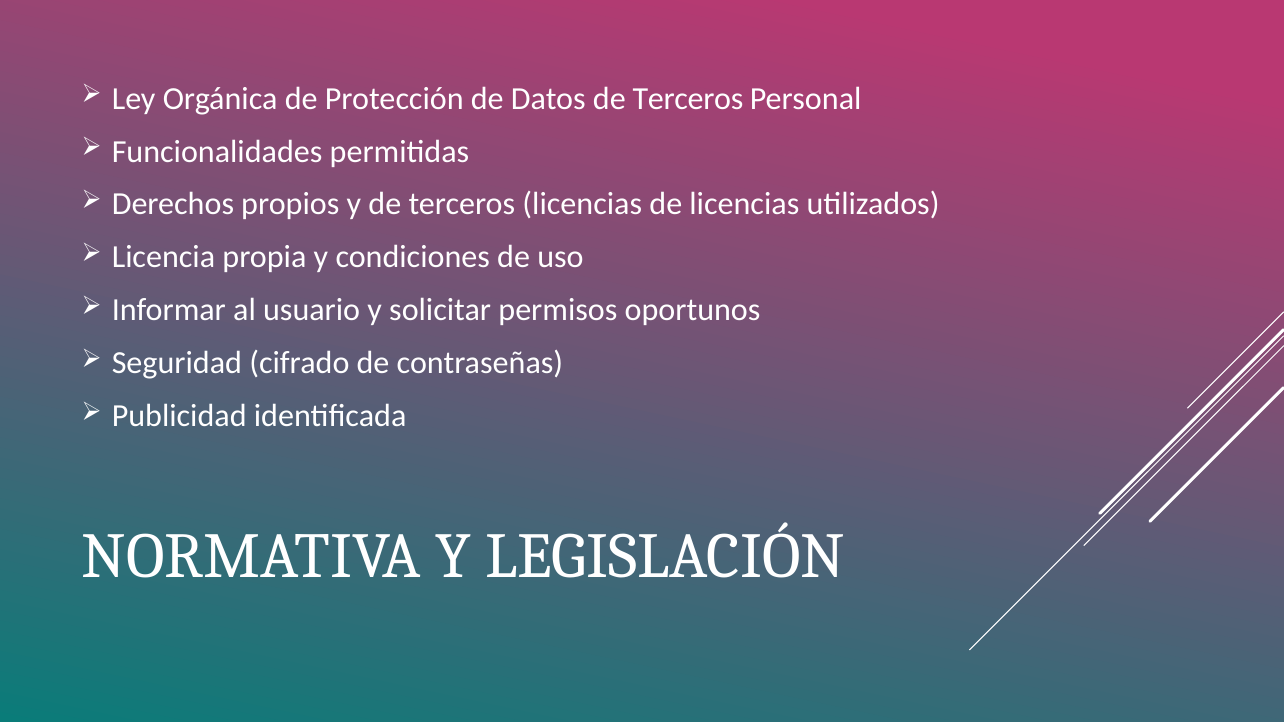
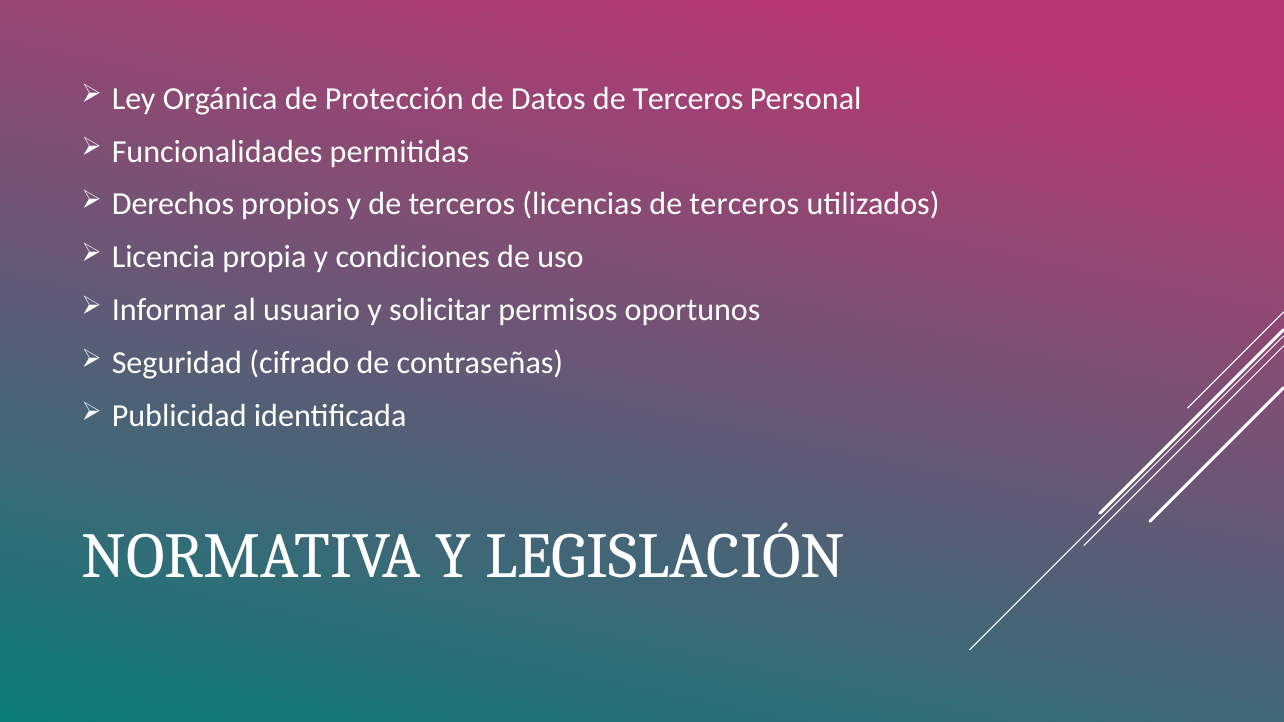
licencias de licencias: licencias -> terceros (744, 204)
